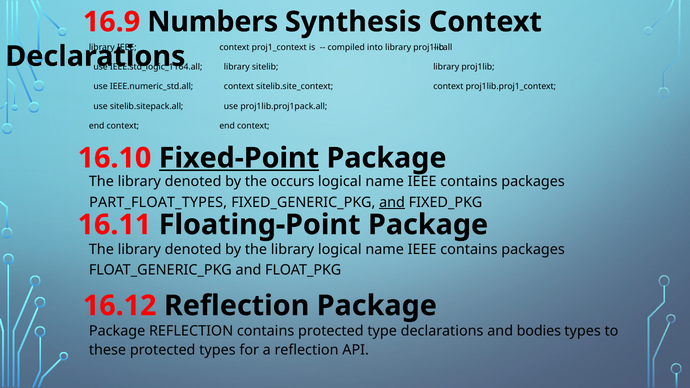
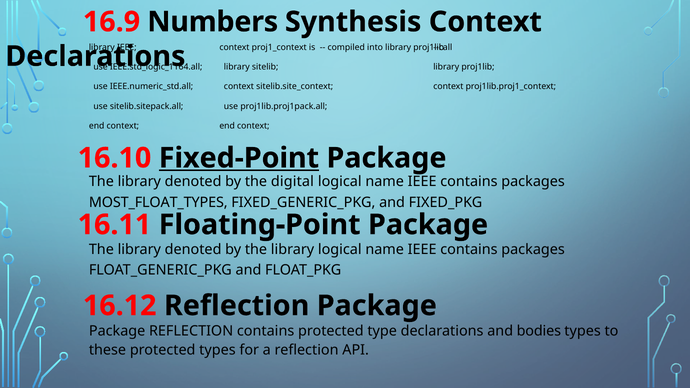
occurs: occurs -> digital (292, 182)
PART_FLOAT_TYPES: PART_FLOAT_TYPES -> MOST_FLOAT_TYPES (158, 202)
and underline: present -> none (392, 202)
